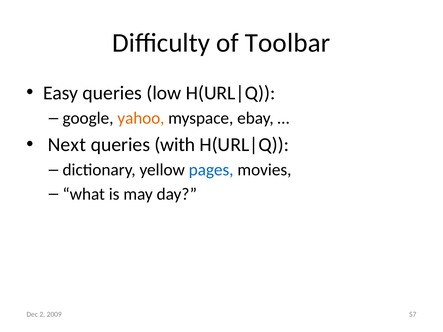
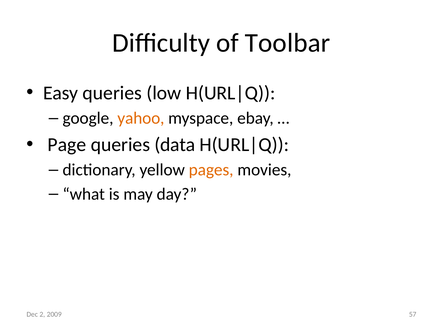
Next: Next -> Page (67, 145)
with: with -> data (175, 145)
pages colour: blue -> orange (211, 170)
